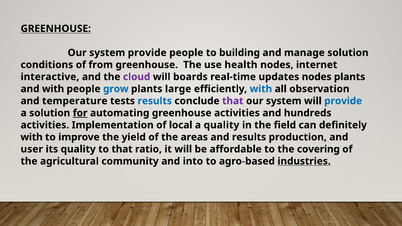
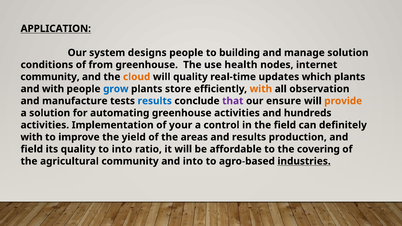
GREENHOUSE: GREENHOUSE -> APPLICATION (56, 29)
system provide: provide -> designs (147, 53)
interactive: interactive -> community (50, 77)
cloud colour: purple -> orange (137, 77)
will boards: boards -> quality (190, 77)
updates nodes: nodes -> which (317, 77)
large: large -> store (178, 89)
with colour: blue -> orange (261, 89)
temperature: temperature -> manufacture (75, 101)
system: system -> ensure (284, 101)
provide colour: blue -> orange (343, 101)
for underline: present -> none (80, 113)
local: local -> your (181, 125)
a quality: quality -> control (222, 125)
user: user -> field (32, 149)
to that: that -> into (122, 149)
